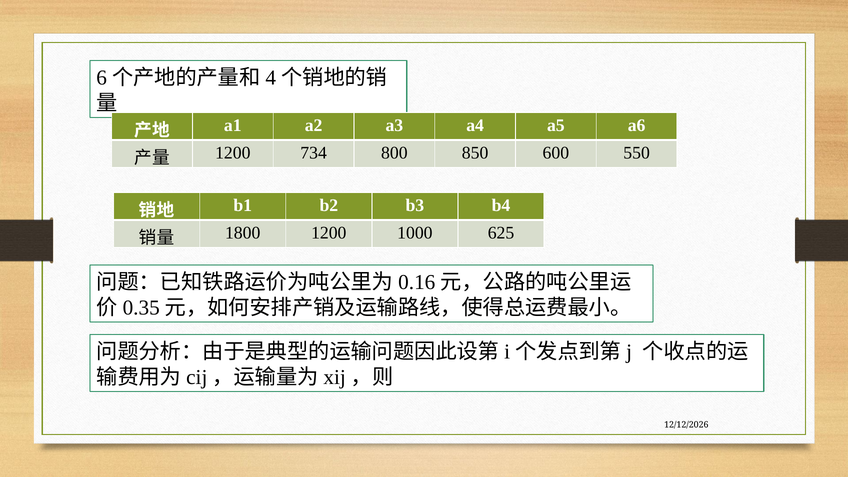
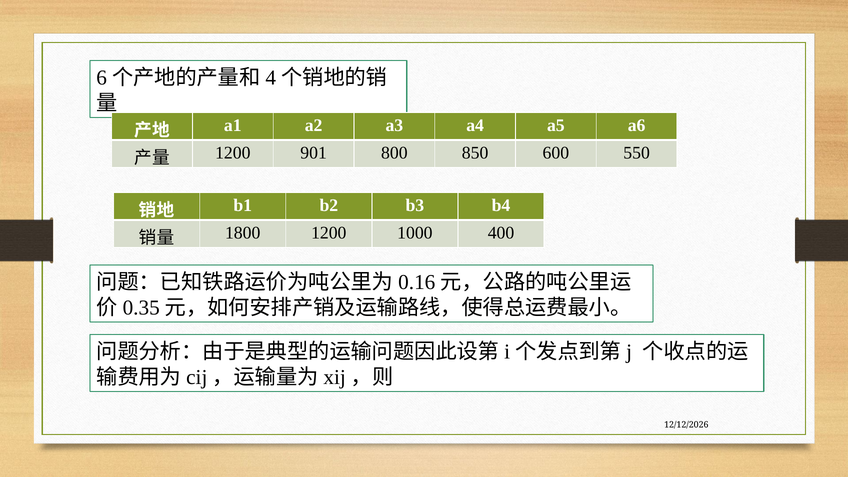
734: 734 -> 901 (314, 153)
625: 625 -> 400 (501, 233)
